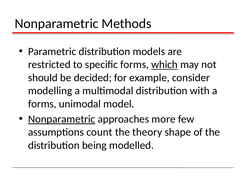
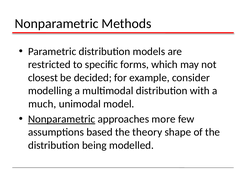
which underline: present -> none (165, 65)
should: should -> closest (43, 78)
forms: forms -> much (42, 104)
count: count -> based (100, 133)
